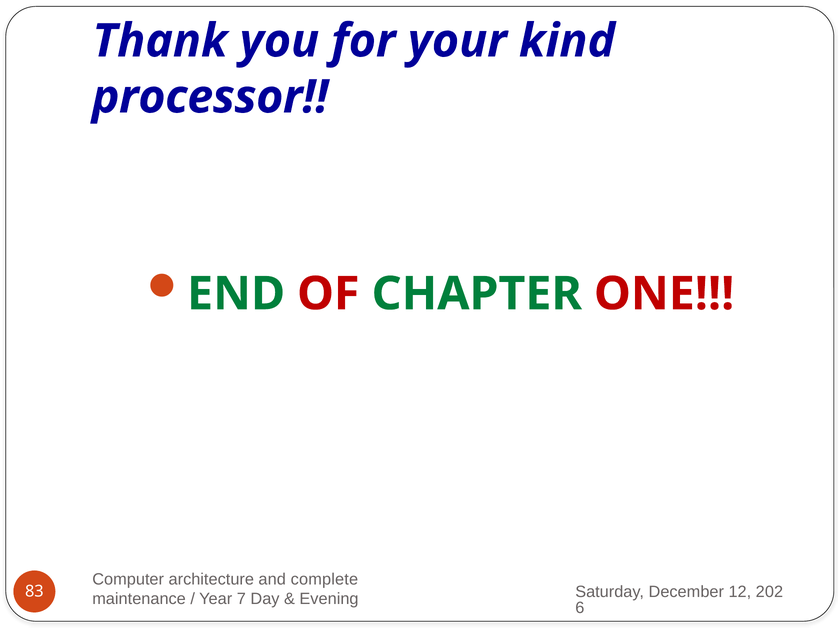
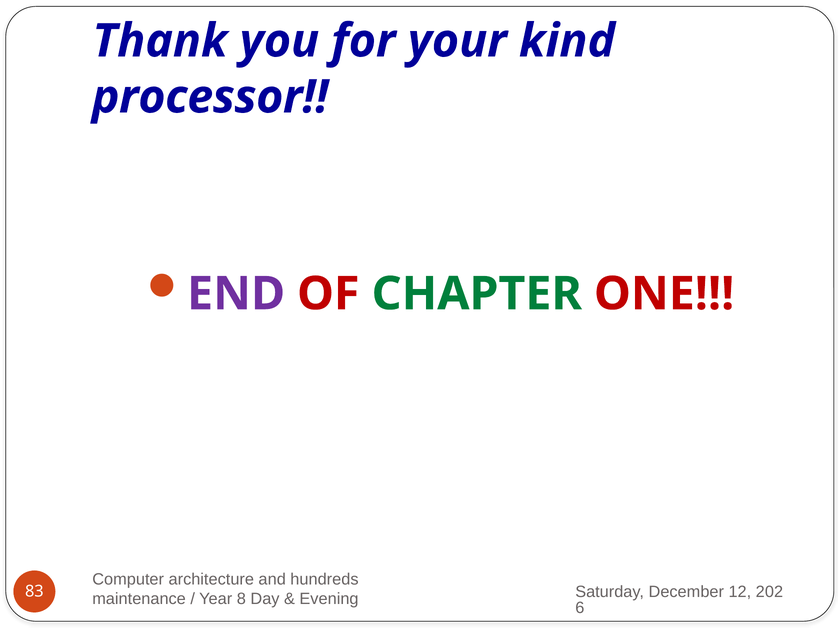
END colour: green -> purple (236, 294)
complete: complete -> hundreds (324, 579)
7: 7 -> 8 (241, 599)
